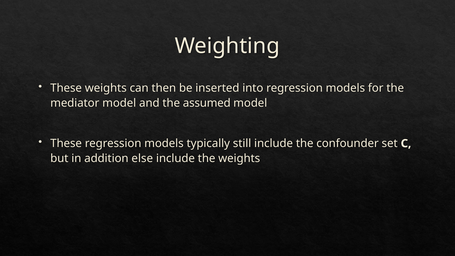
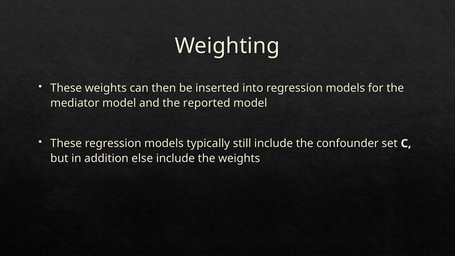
assumed: assumed -> reported (207, 103)
